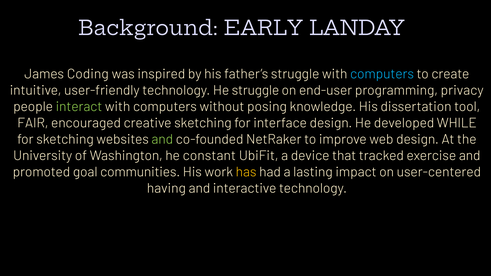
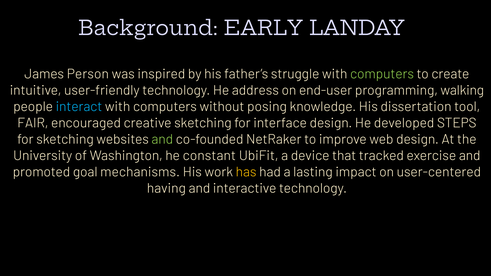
Coding: Coding -> Person (88, 74)
computers colour: light blue -> light green (382, 74)
He struggle: struggle -> address (255, 90)
privacy: privacy -> walking (462, 90)
interact colour: light green -> light blue (79, 107)
WHILE: WHILE -> STEPS (457, 123)
communities: communities -> mechanisms (140, 172)
